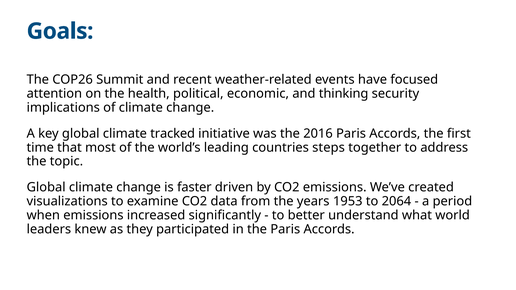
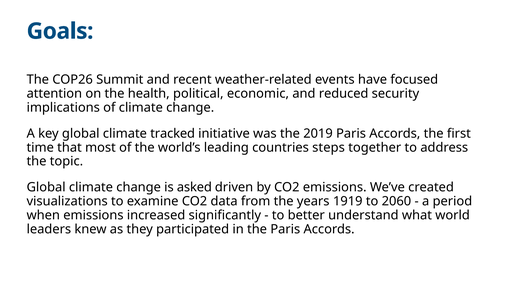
thinking: thinking -> reduced (344, 94)
2016: 2016 -> 2019 (318, 134)
faster: faster -> asked (194, 188)
1953: 1953 -> 1919 (348, 201)
2064: 2064 -> 2060 (396, 201)
